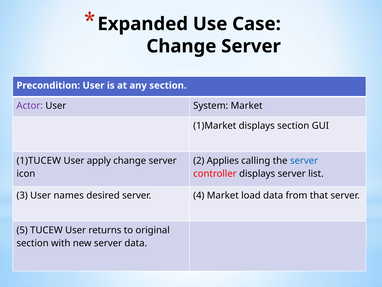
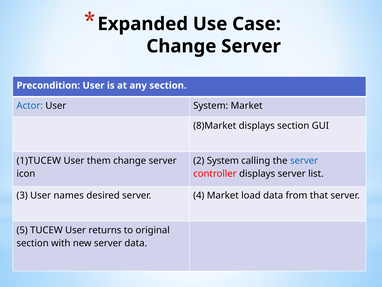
Actor colour: purple -> blue (30, 105)
1)Market: 1)Market -> 8)Market (215, 126)
apply: apply -> them (99, 160)
2 Applies: Applies -> System (223, 160)
